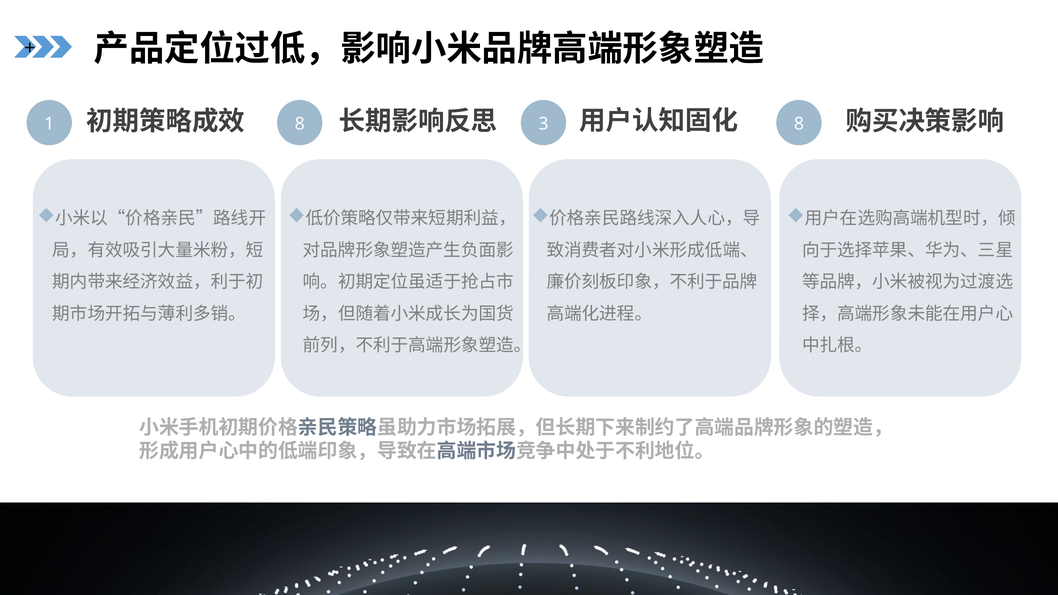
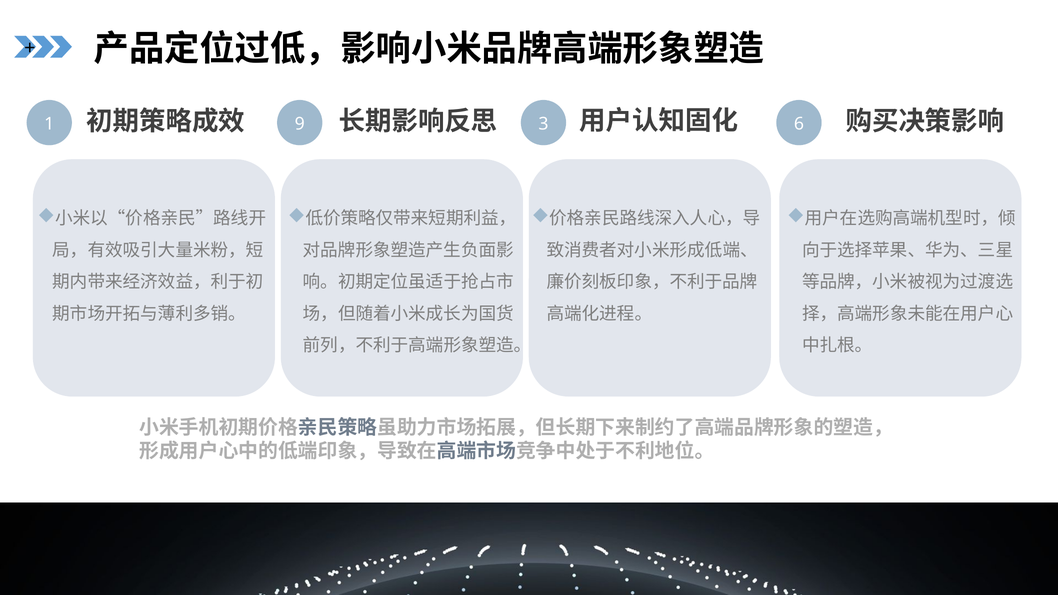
8: 8 -> 9 (300, 124)
8: 8 -> 6 (799, 124)
